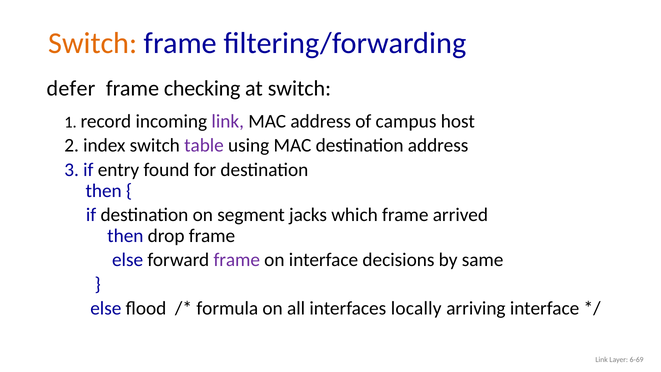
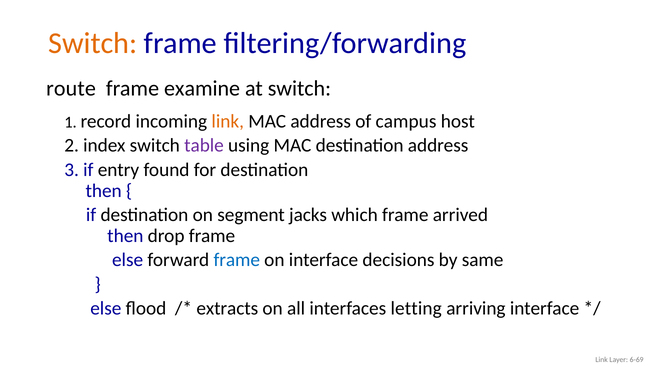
defer: defer -> route (71, 89)
checking: checking -> examine (202, 89)
link colour: purple -> orange (228, 121)
frame colour: purple -> blue (237, 260)
formula: formula -> extracts (227, 308)
locally: locally -> letting (416, 308)
